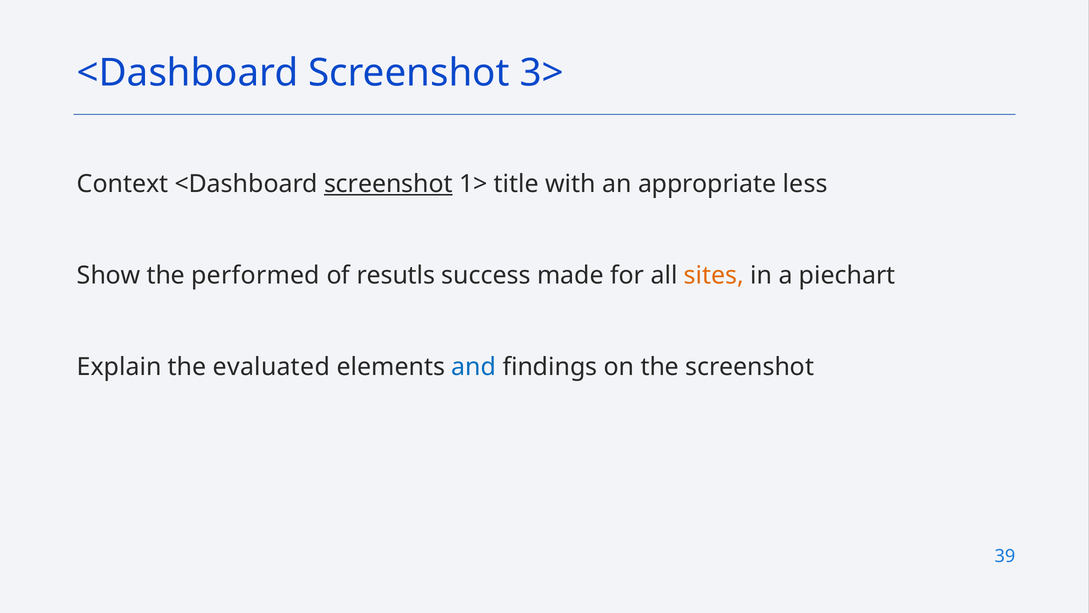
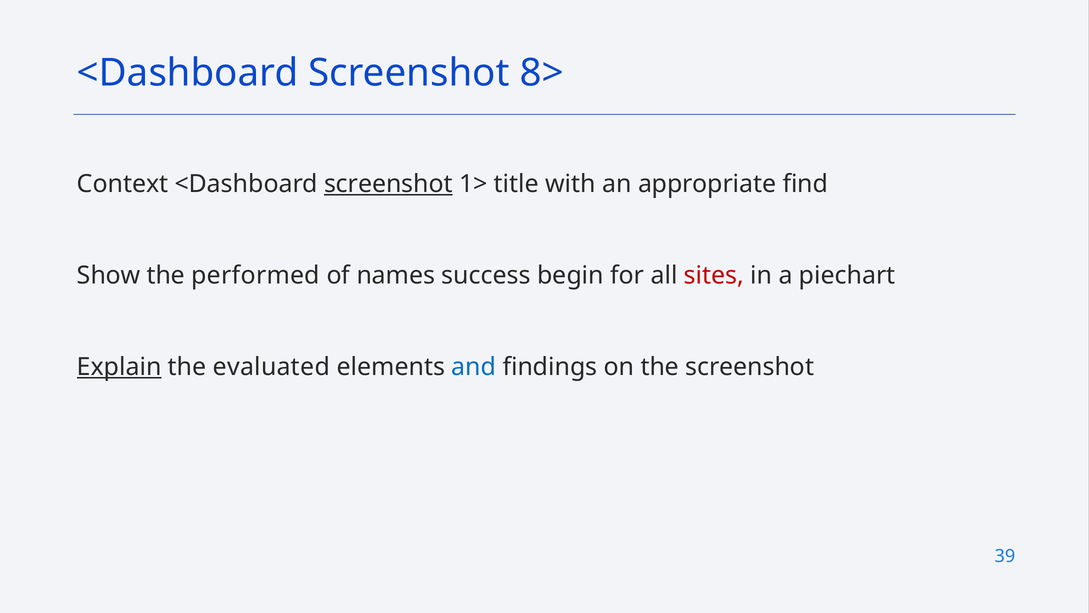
3>: 3> -> 8> (542, 73)
less: less -> find (805, 184)
resutls: resutls -> names (396, 275)
made: made -> begin (570, 275)
sites colour: orange -> red (714, 275)
Explain underline: none -> present (119, 367)
